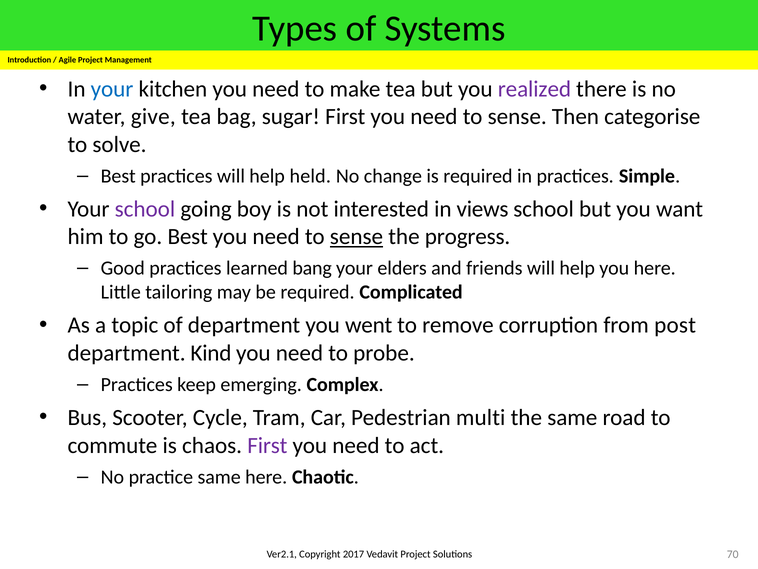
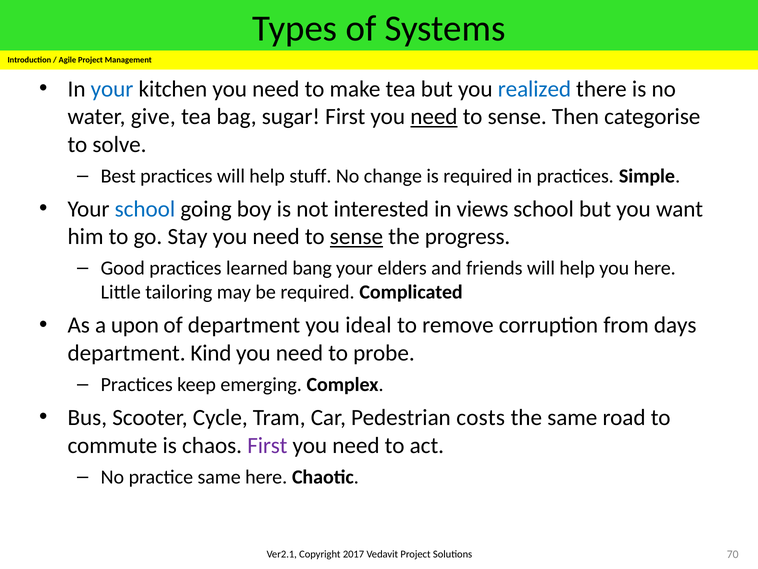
realized colour: purple -> blue (534, 89)
need underline: none -> present (434, 117)
held: held -> stuff (310, 176)
school colour: purple -> blue (145, 209)
go Best: Best -> Stay (188, 237)
topic: topic -> upon (135, 325)
went: went -> ideal (368, 325)
post: post -> days (675, 325)
multi: multi -> costs (481, 417)
